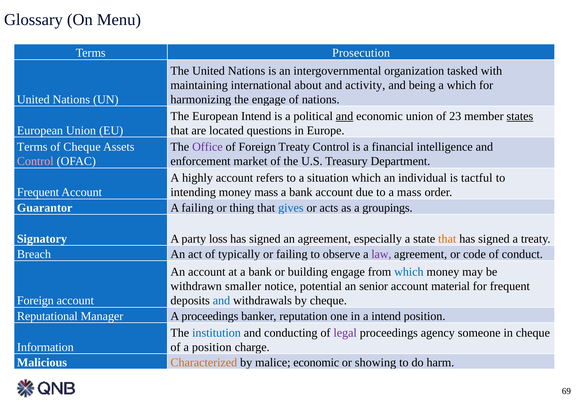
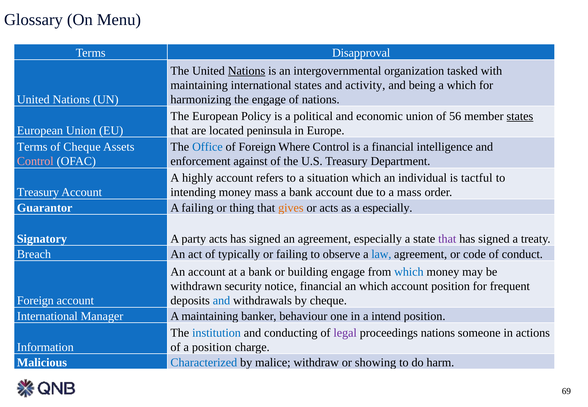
Prosecution: Prosecution -> Disapproval (361, 53)
Nations underline: none -> present (247, 71)
international about: about -> states (308, 85)
European Intend: Intend -> Policy (256, 116)
and underline: present -> none (345, 116)
23: 23 -> 56 (455, 116)
questions: questions -> peninsula (269, 130)
Office colour: purple -> blue (207, 147)
Foreign Treaty: Treaty -> Where (294, 147)
market: market -> against (250, 161)
Frequent: Frequent -> Treasury (38, 192)
gives colour: blue -> orange (291, 208)
a groupings: groupings -> especially (387, 208)
party loss: loss -> acts (218, 239)
that colour: orange -> purple (447, 239)
law colour: purple -> blue (381, 254)
smaller: smaller -> security (243, 286)
notice potential: potential -> financial (321, 286)
an senior: senior -> which (374, 286)
account material: material -> position (451, 286)
Reputational: Reputational -> International (47, 316)
A proceedings: proceedings -> maintaining (210, 316)
reputation: reputation -> behaviour (303, 316)
proceedings agency: agency -> nations (438, 333)
in cheque: cheque -> actions (533, 333)
Characterized colour: orange -> blue (204, 363)
malice economic: economic -> withdraw (316, 363)
